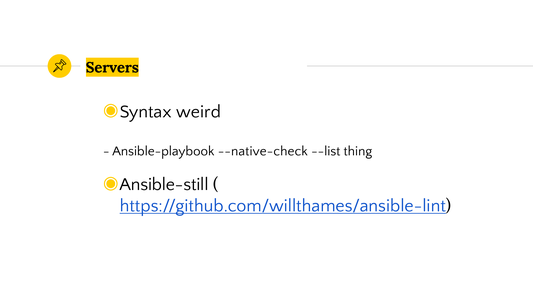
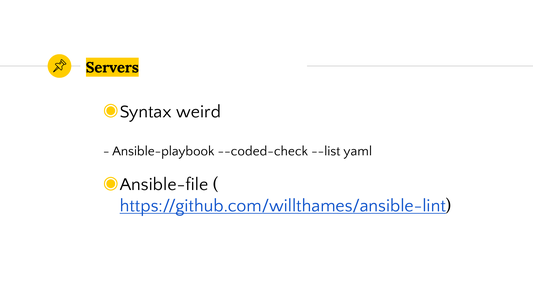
--native-check: --native-check -> --coded-check (263, 151)
thing: thing -> yaml (358, 151)
Ansible-still: Ansible-still -> Ansible-file (164, 184)
